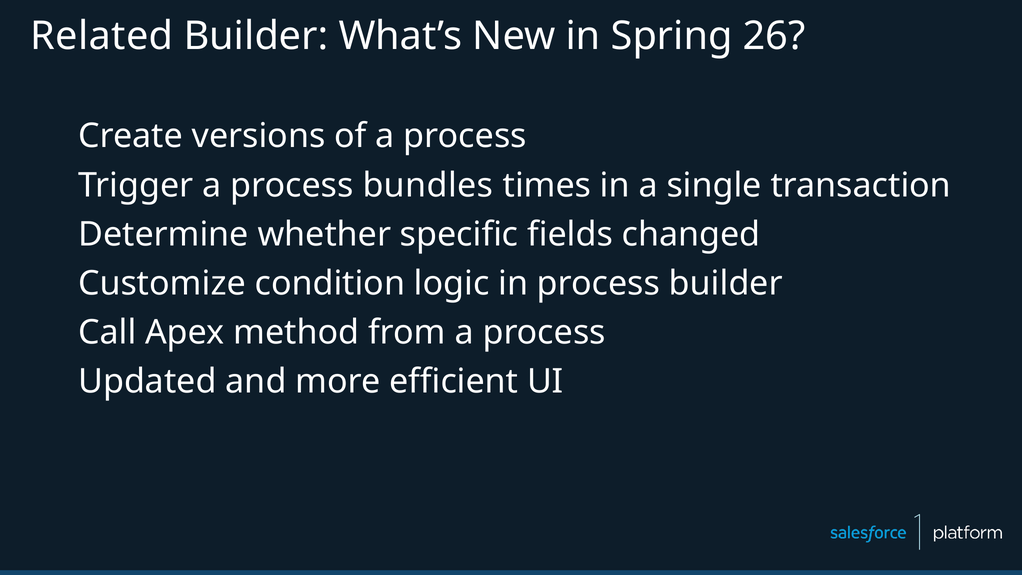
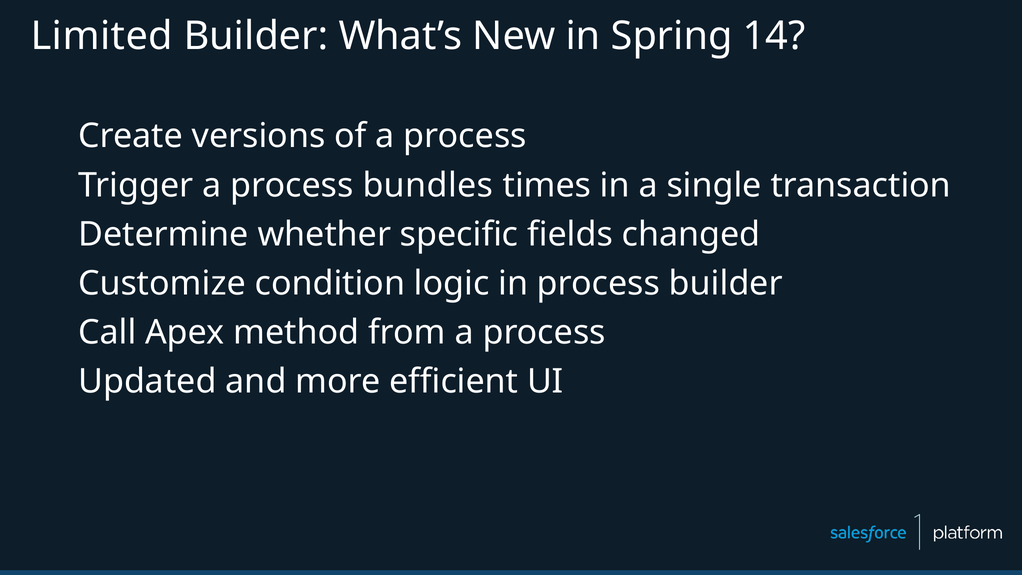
Related: Related -> Limited (102, 36)
26: 26 -> 14 (774, 36)
